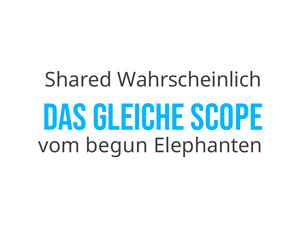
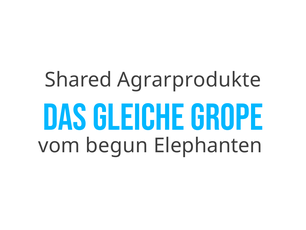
Wahrscheinlich: Wahrscheinlich -> Agrarprodukte (189, 80)
scope: scope -> grope (227, 117)
